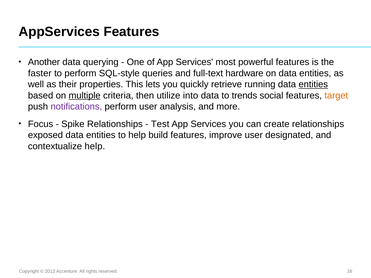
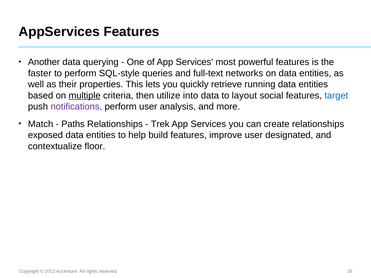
hardware: hardware -> networks (244, 73)
entities underline: present -> none (313, 85)
trends: trends -> layout (244, 96)
target colour: orange -> blue (336, 96)
Focus: Focus -> Match (41, 124)
Spike: Spike -> Paths (73, 124)
Test: Test -> Trek (160, 124)
contextualize help: help -> floor (95, 146)
